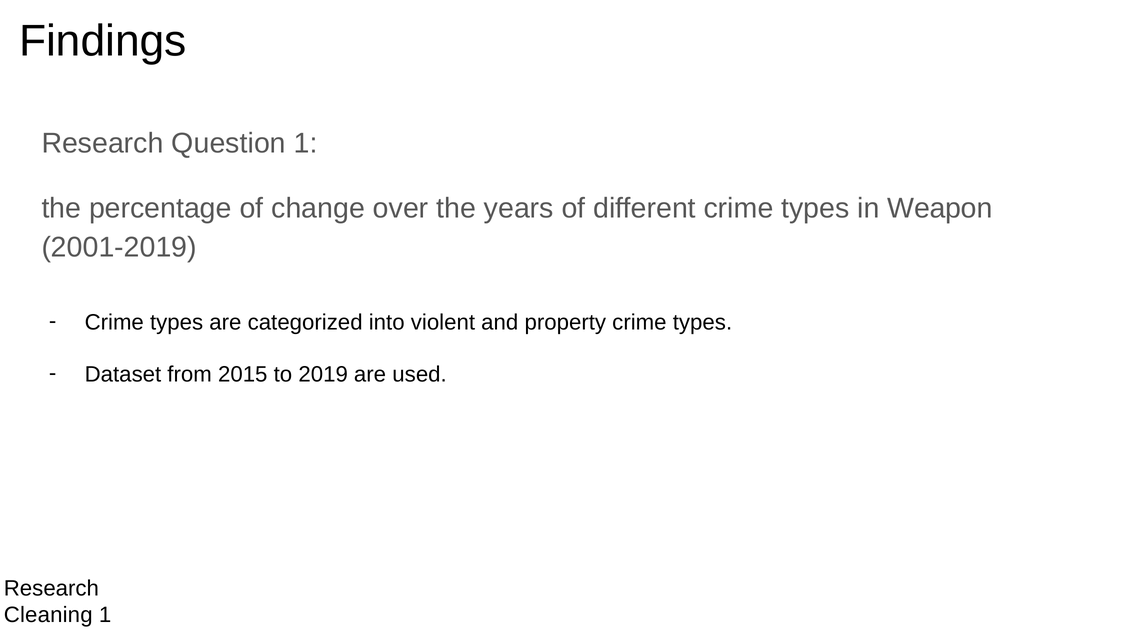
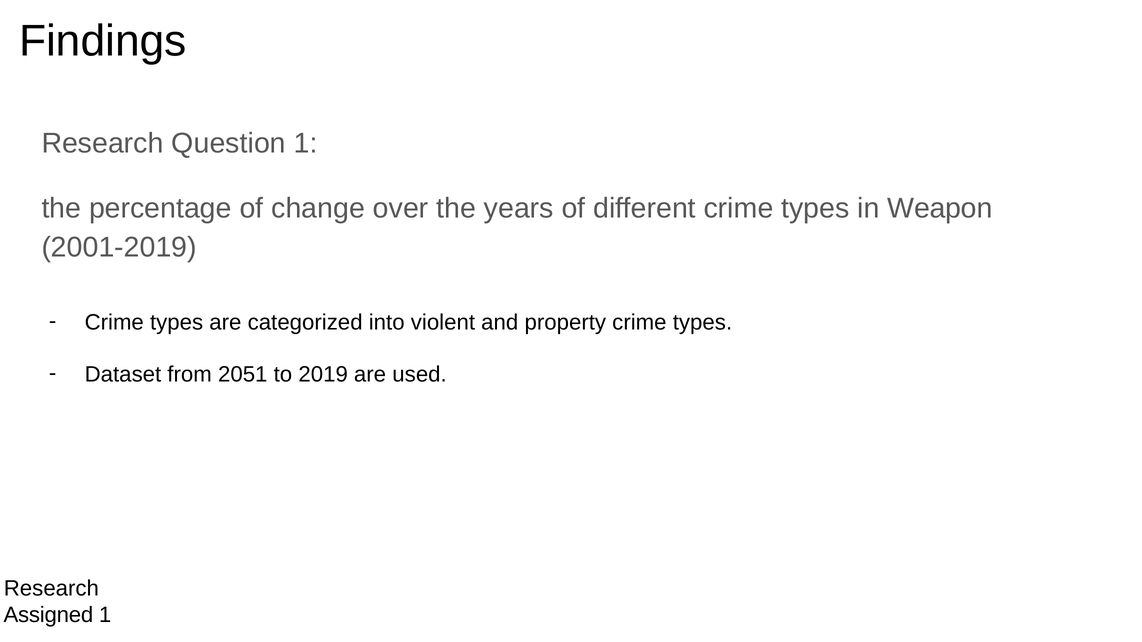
2015: 2015 -> 2051 (243, 374)
Cleaning: Cleaning -> Assigned (48, 616)
